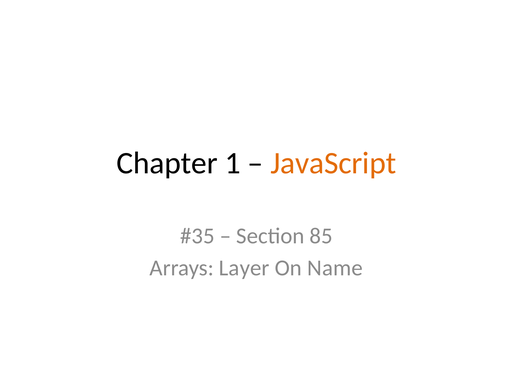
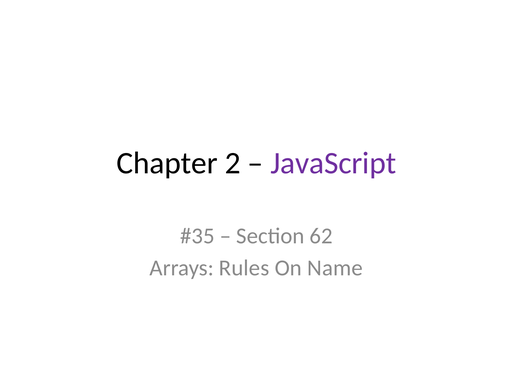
1: 1 -> 2 (233, 163)
JavaScript colour: orange -> purple (333, 163)
85: 85 -> 62 (321, 236)
Layer: Layer -> Rules (244, 268)
